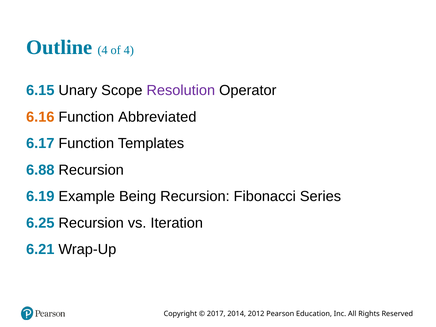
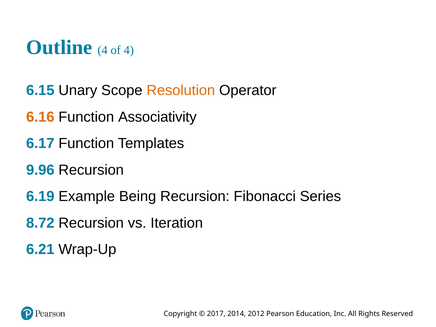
Resolution colour: purple -> orange (181, 90)
Abbreviated: Abbreviated -> Associativity (157, 117)
6.88: 6.88 -> 9.96 (40, 170)
6.25: 6.25 -> 8.72 (40, 223)
